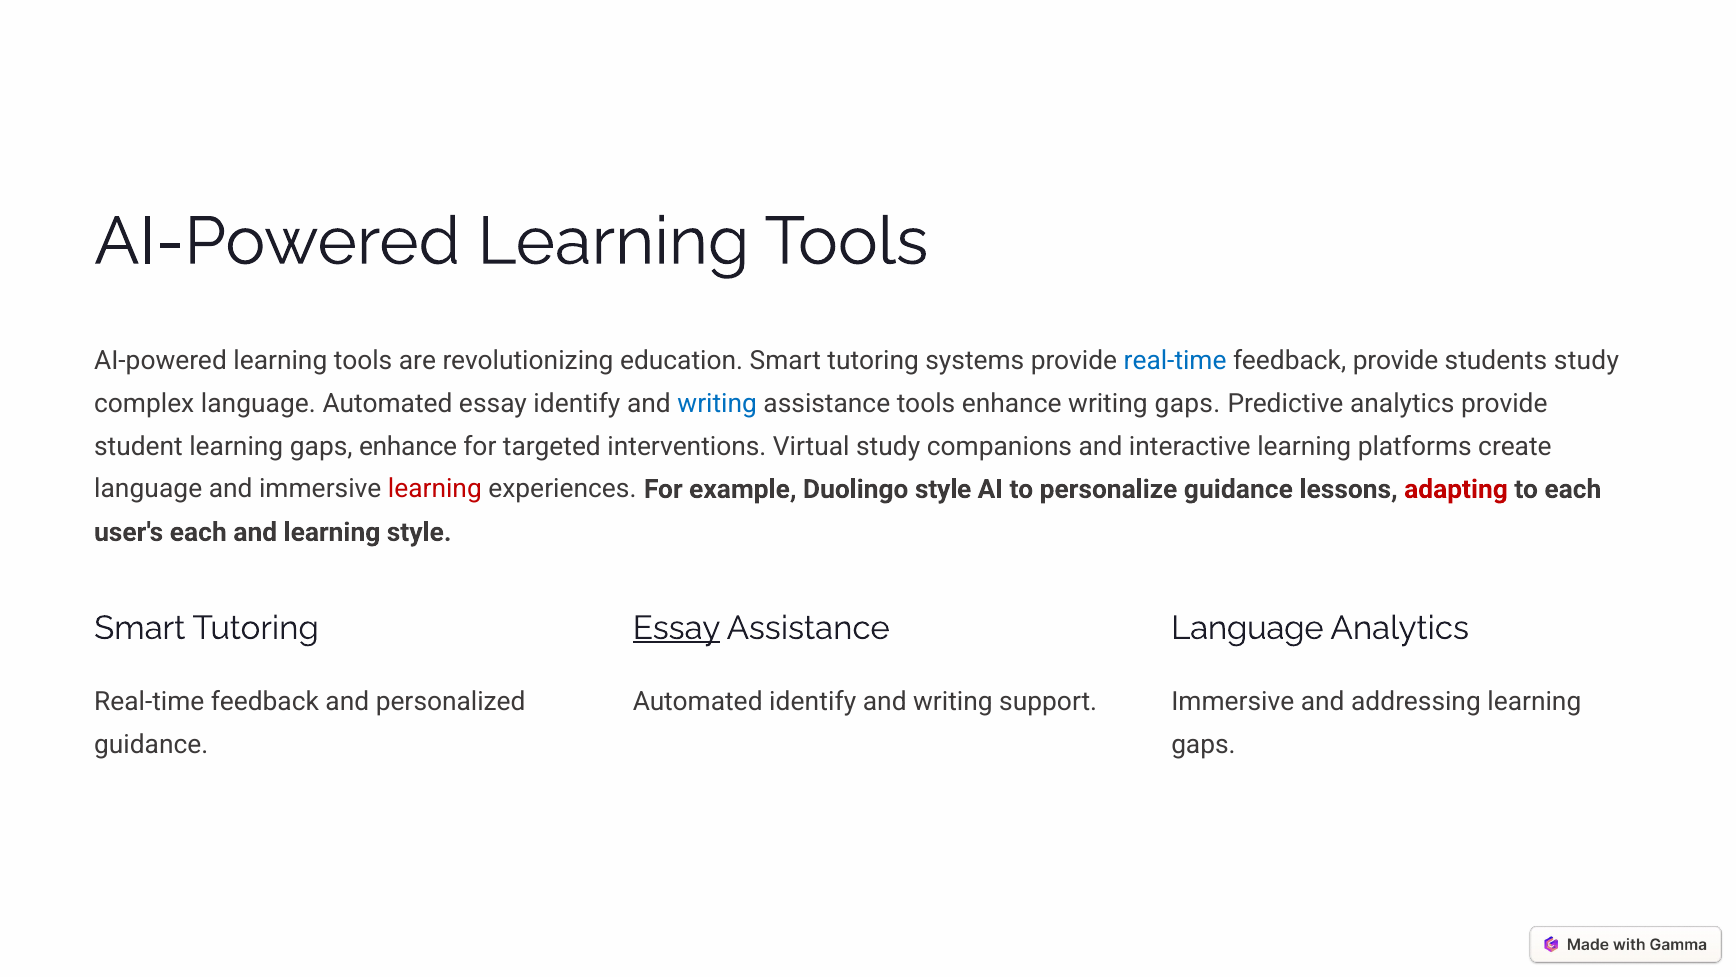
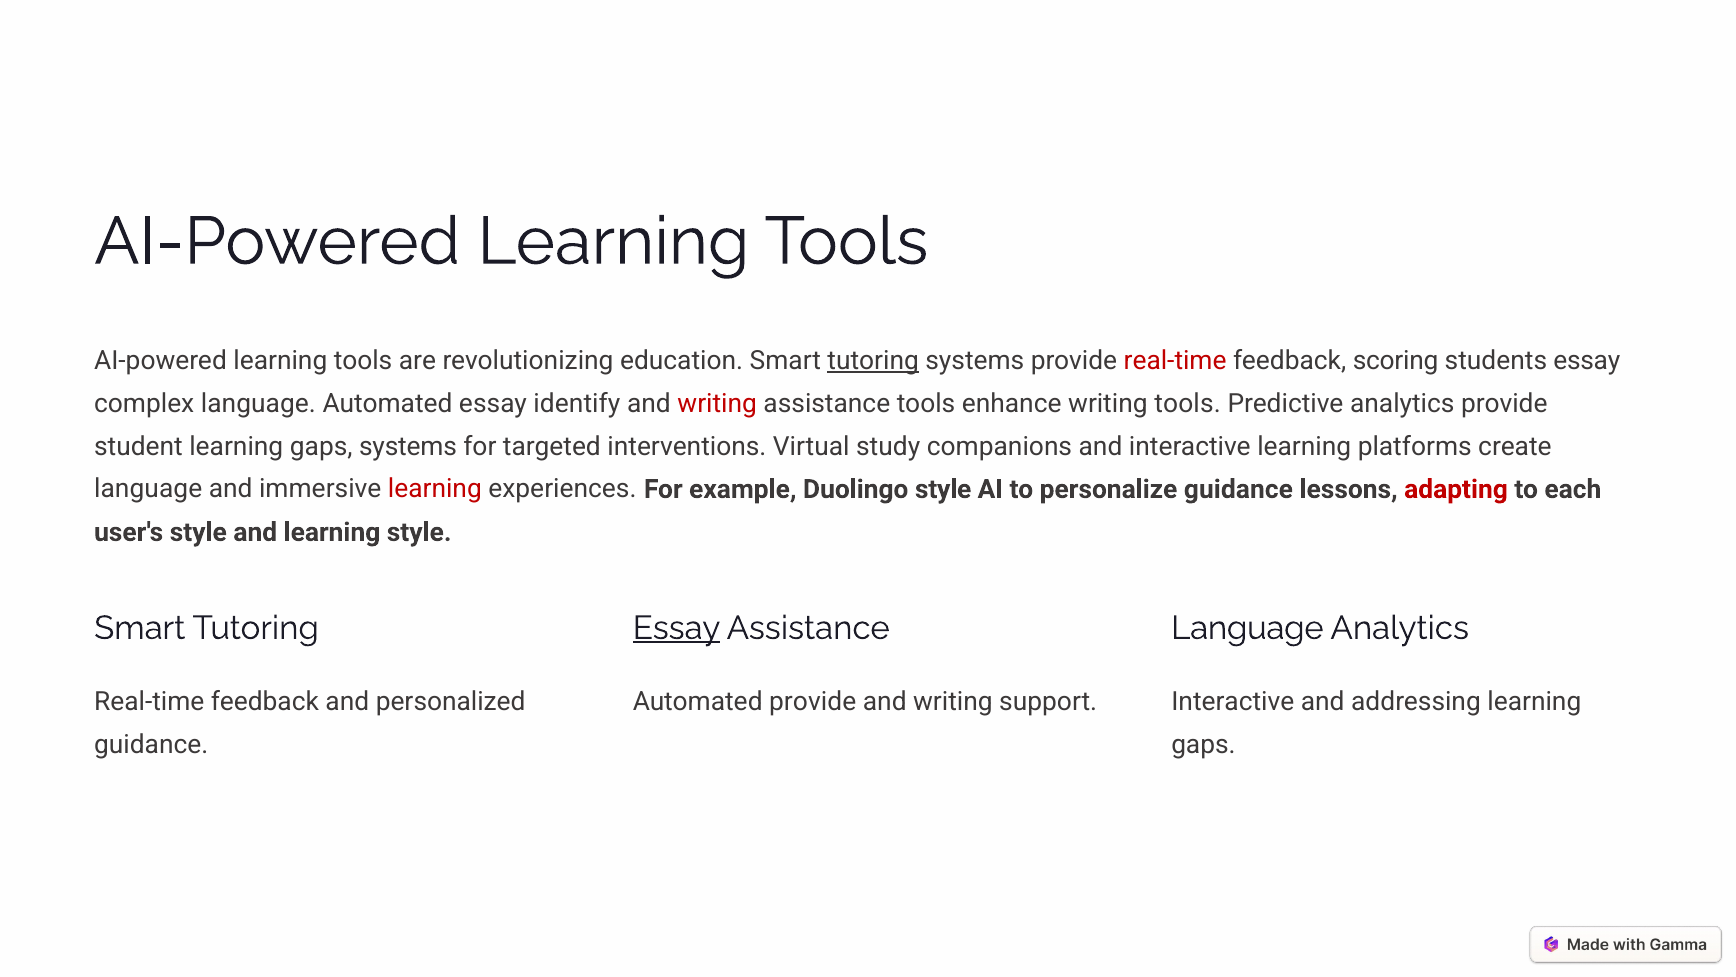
tutoring underline: none -> present (873, 360)
real-time colour: blue -> red (1175, 360)
feedback provide: provide -> scoring (1396, 360)
students study: study -> essay (1587, 360)
writing colour: blue -> red (717, 403)
writing gaps: gaps -> tools (1188, 403)
gaps enhance: enhance -> systems (408, 446)
user's each: each -> style (198, 532)
Automated identify: identify -> provide (813, 702)
Immersive: Immersive -> Interactive (1233, 702)
